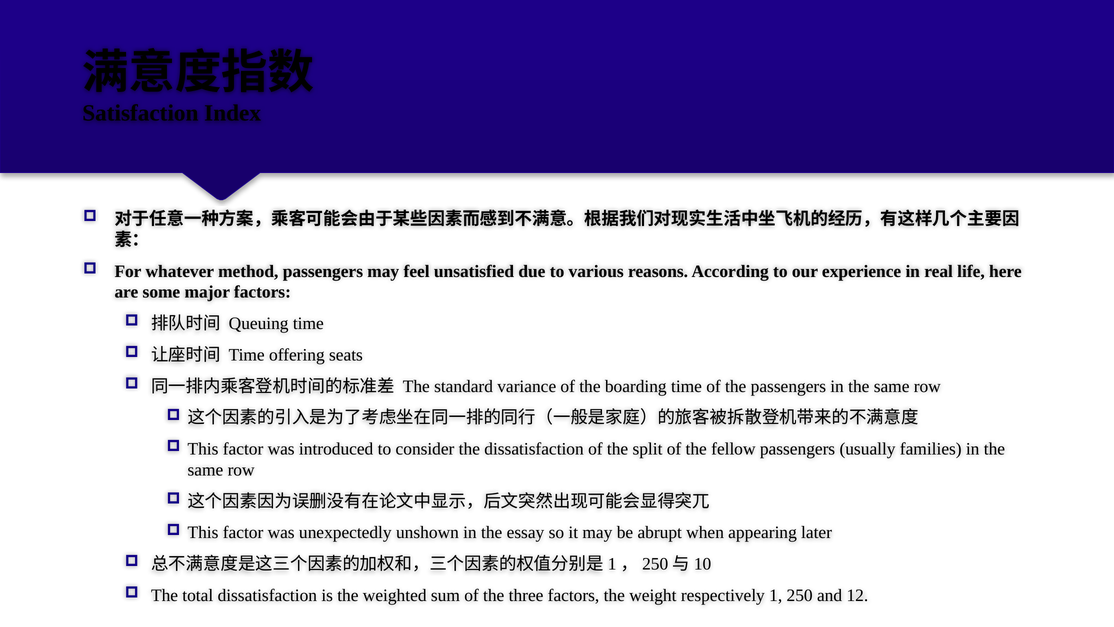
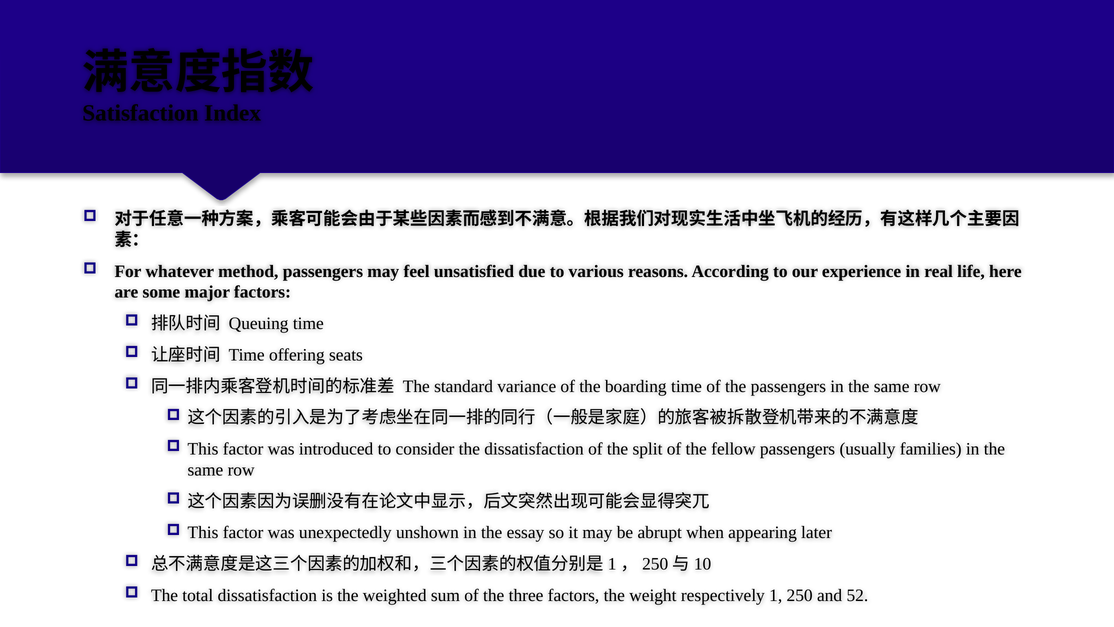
12: 12 -> 52 (857, 595)
